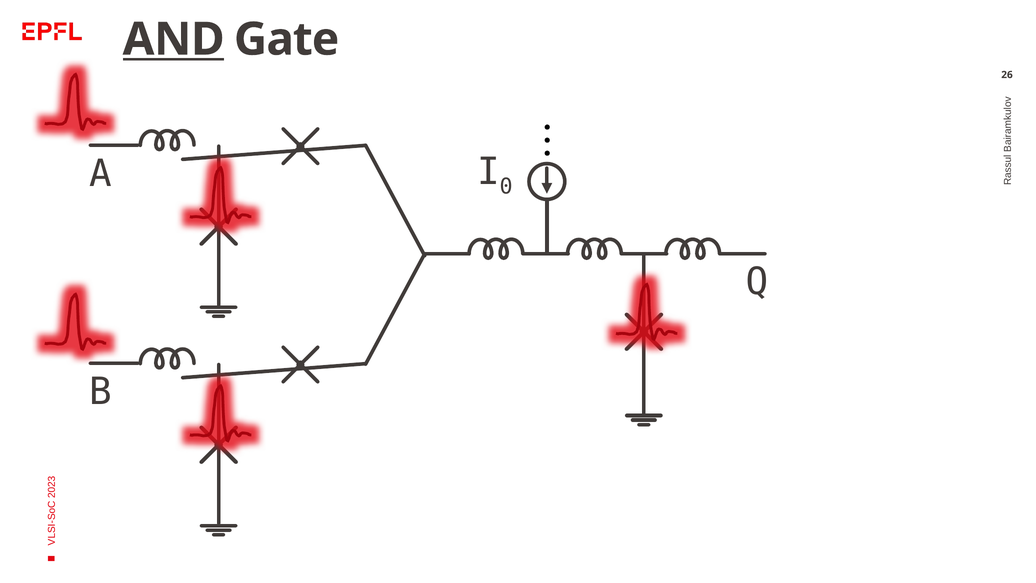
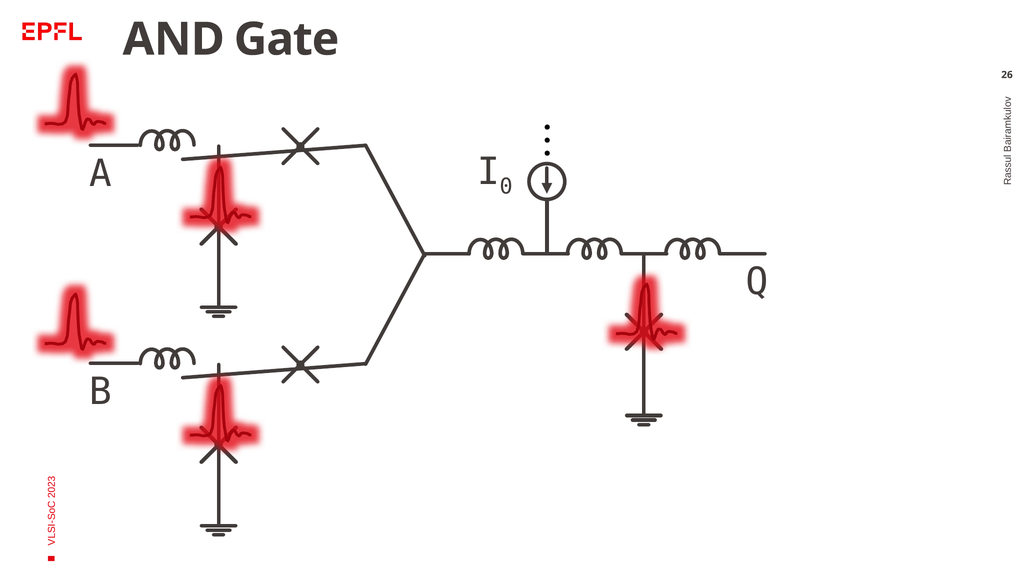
AND underline: present -> none (174, 39)
